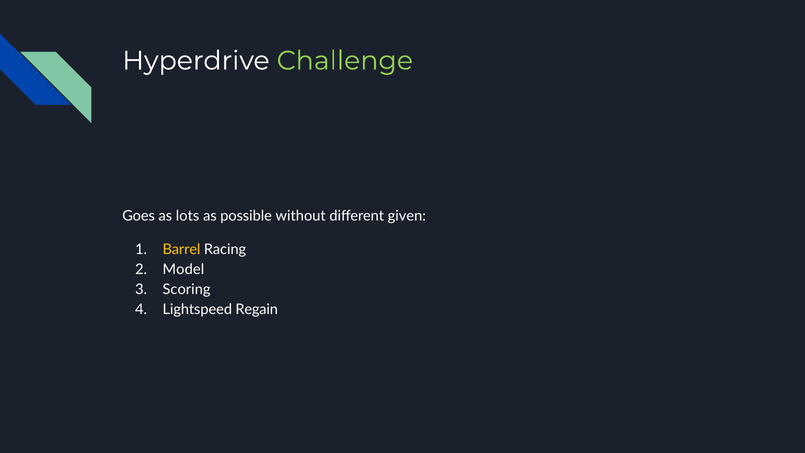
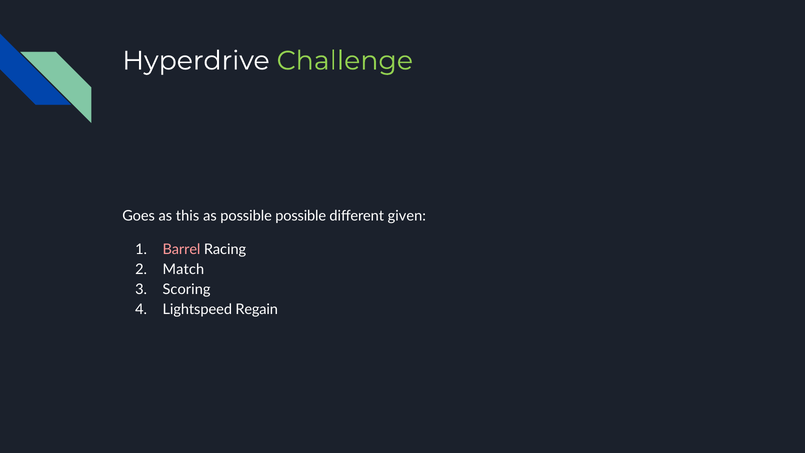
lots: lots -> this (188, 216)
possible without: without -> possible (301, 216)
Barrel colour: yellow -> pink (181, 249)
Model: Model -> Match (183, 269)
